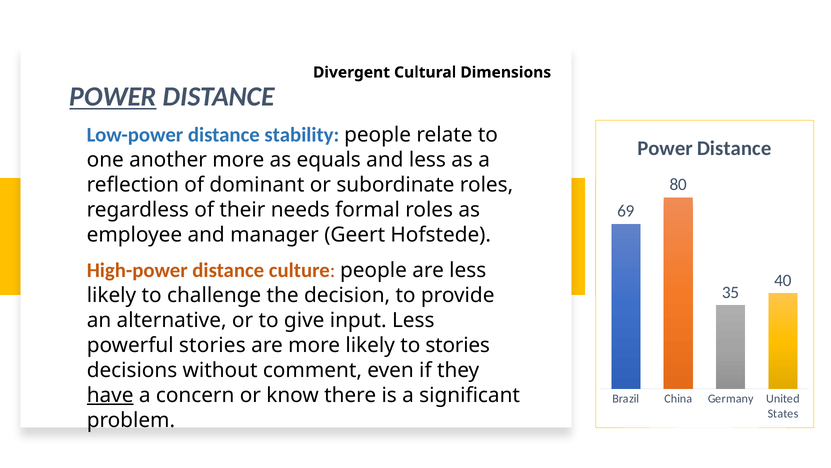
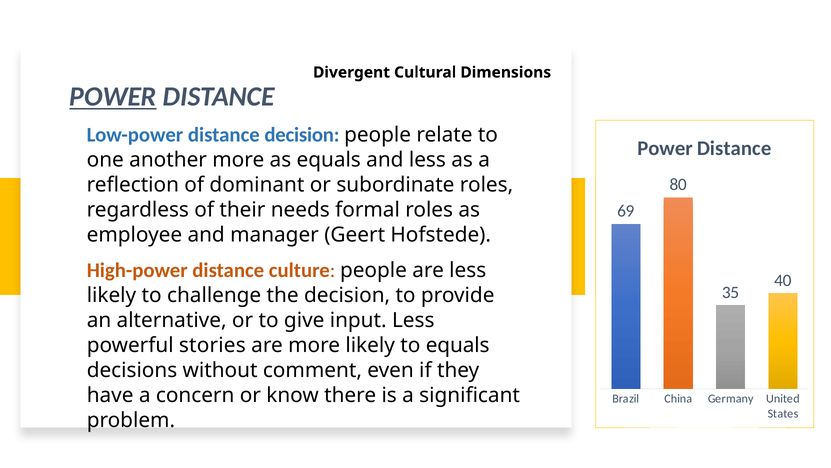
distance stability: stability -> decision (302, 135)
to stories: stories -> equals (458, 345)
have underline: present -> none (110, 395)
